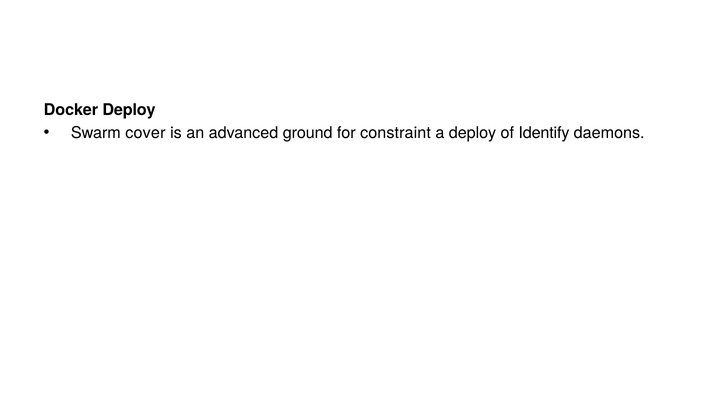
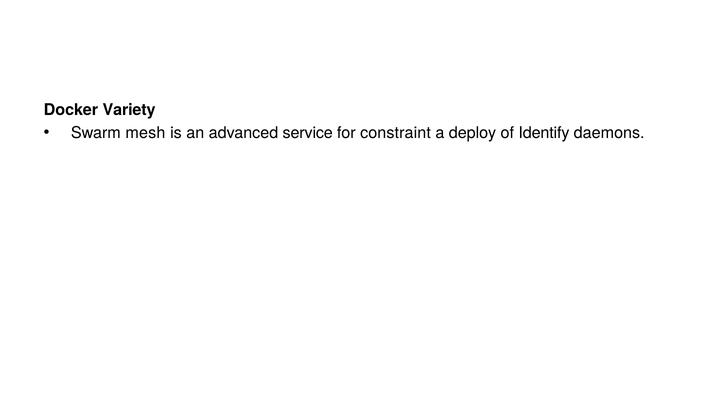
Docker Deploy: Deploy -> Variety (129, 110)
cover: cover -> mesh (145, 133)
ground: ground -> service (308, 133)
